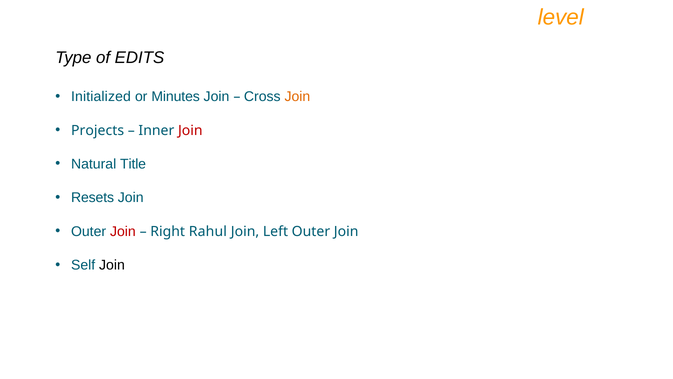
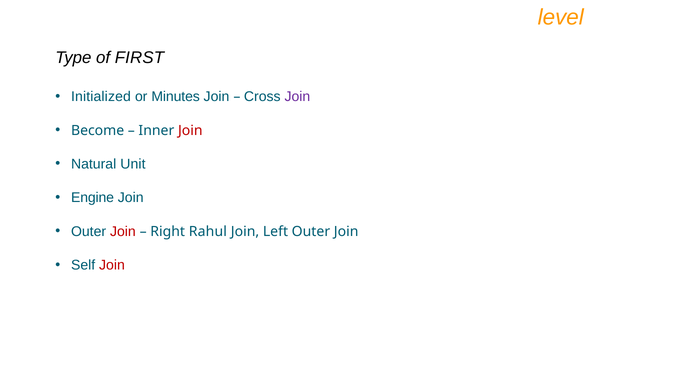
EDITS: EDITS -> FIRST (139, 57)
Join colour: orange -> purple (297, 97)
Projects: Projects -> Become (98, 130)
Title: Title -> Unit (133, 164)
Resets: Resets -> Engine (93, 198)
Join colour: black -> red (112, 265)
